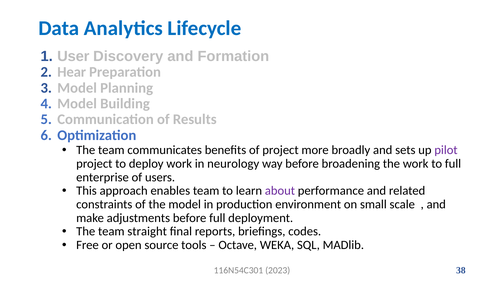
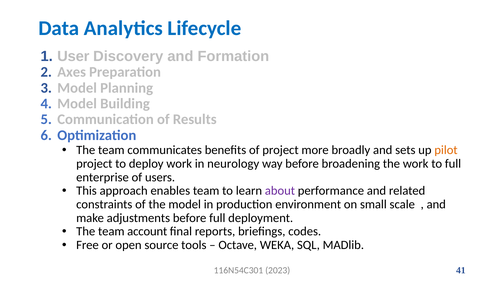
Hear: Hear -> Axes (72, 72)
pilot colour: purple -> orange (446, 150)
straight: straight -> account (147, 232)
38: 38 -> 41 (461, 271)
